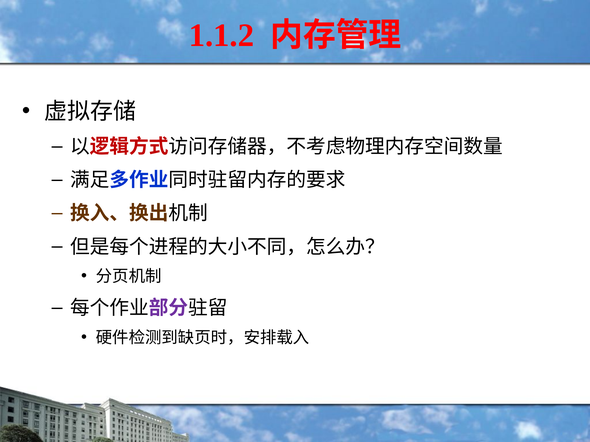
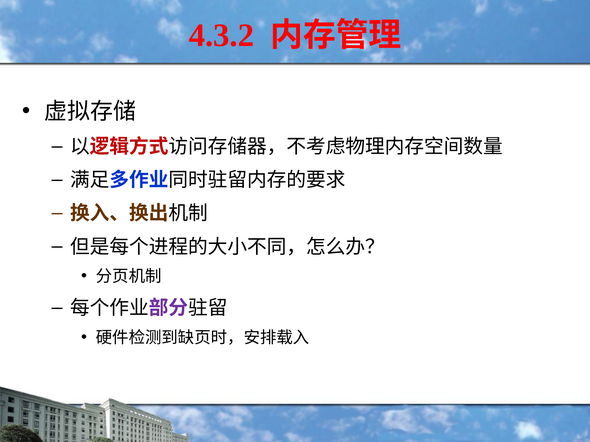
1.1.2: 1.1.2 -> 4.3.2 (221, 35)
